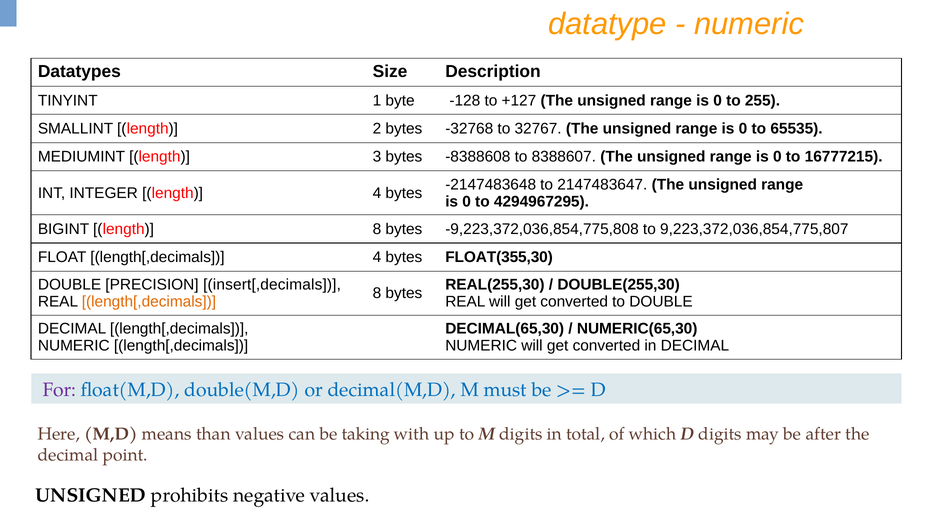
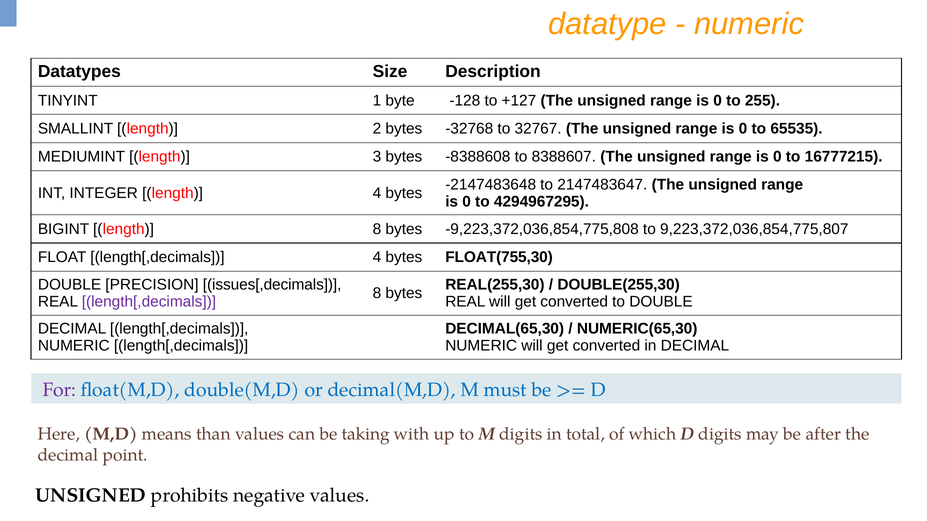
FLOAT(355,30: FLOAT(355,30 -> FLOAT(755,30 (499, 257)
insert[,decimals: insert[,decimals -> issues[,decimals (272, 285)
length[,decimals colour: orange -> purple (149, 302)
